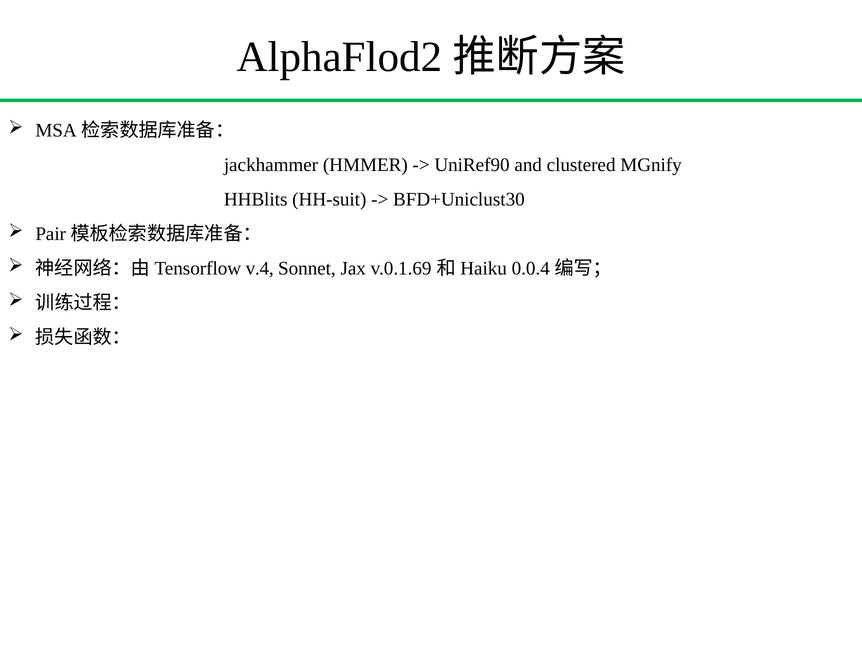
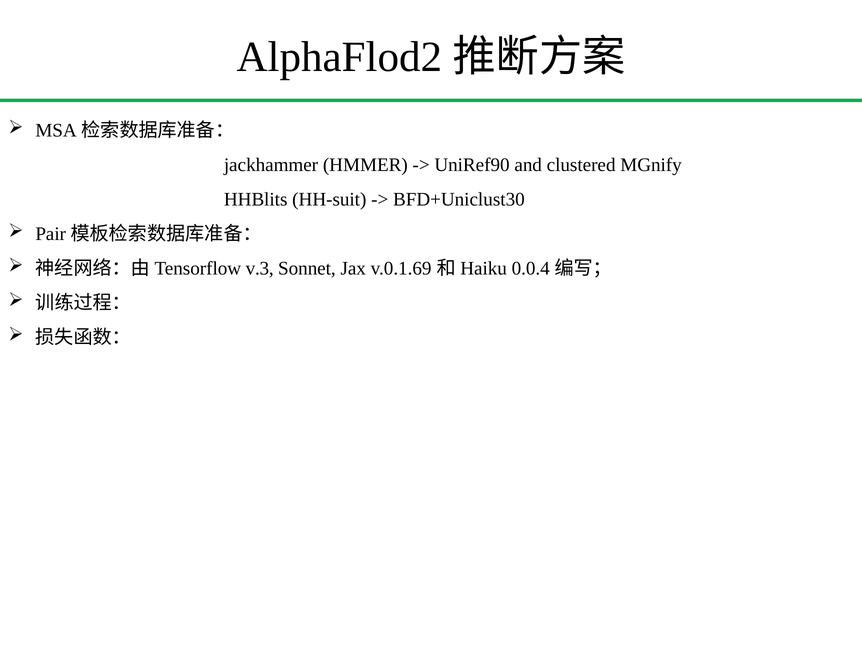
v.4: v.4 -> v.3 (260, 268)
